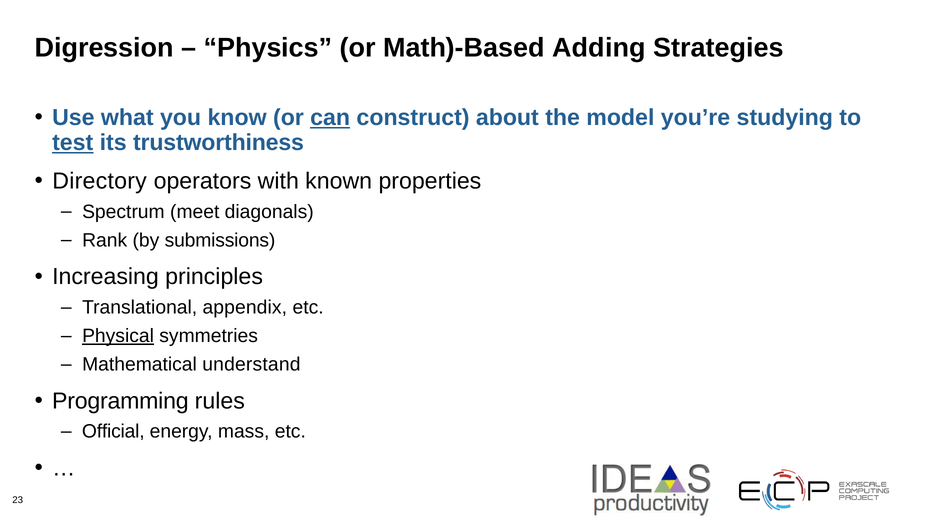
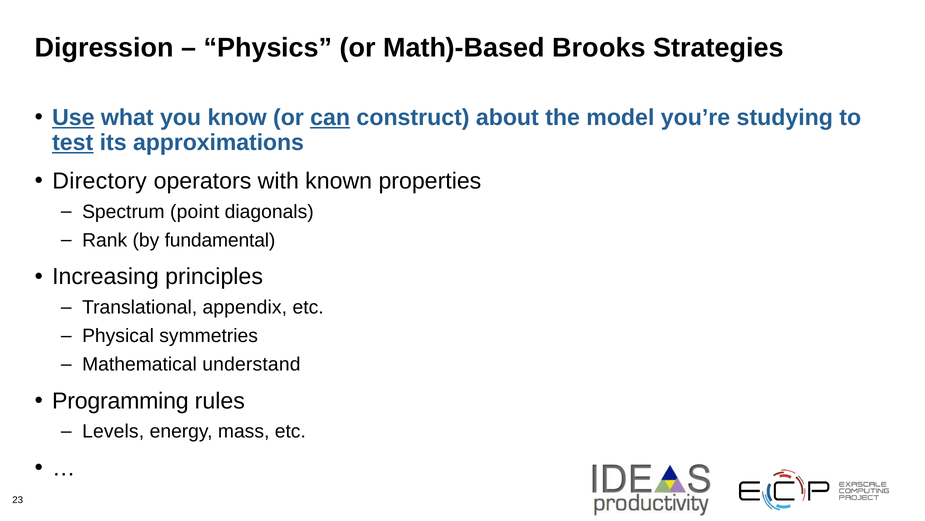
Adding: Adding -> Brooks (599, 48)
Use underline: none -> present (73, 118)
trustworthiness: trustworthiness -> approximations (218, 143)
meet: meet -> point (195, 212)
submissions: submissions -> fundamental (220, 240)
Physical underline: present -> none (118, 336)
Official: Official -> Levels (113, 431)
